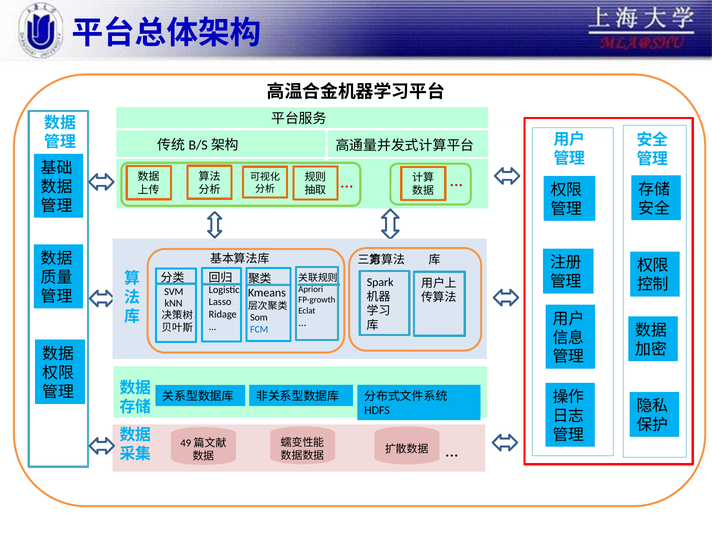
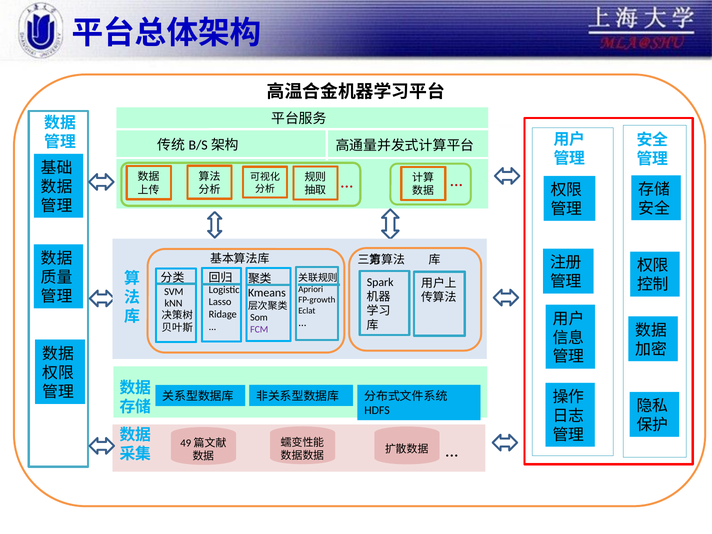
FCM colour: blue -> purple (259, 330)
